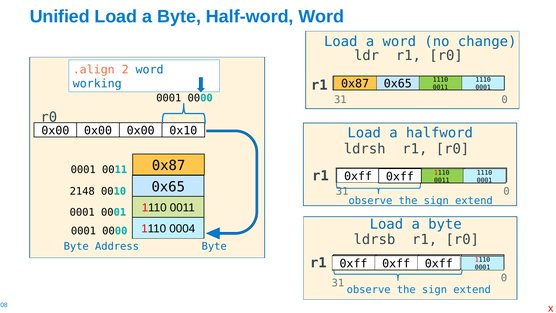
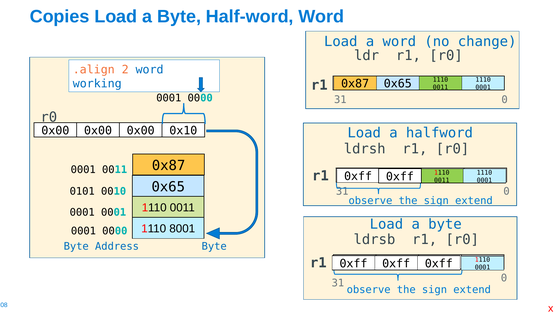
Unified: Unified -> Copies (60, 17)
2148: 2148 -> 0101 (82, 191)
0004: 0004 -> 8001 (182, 229)
